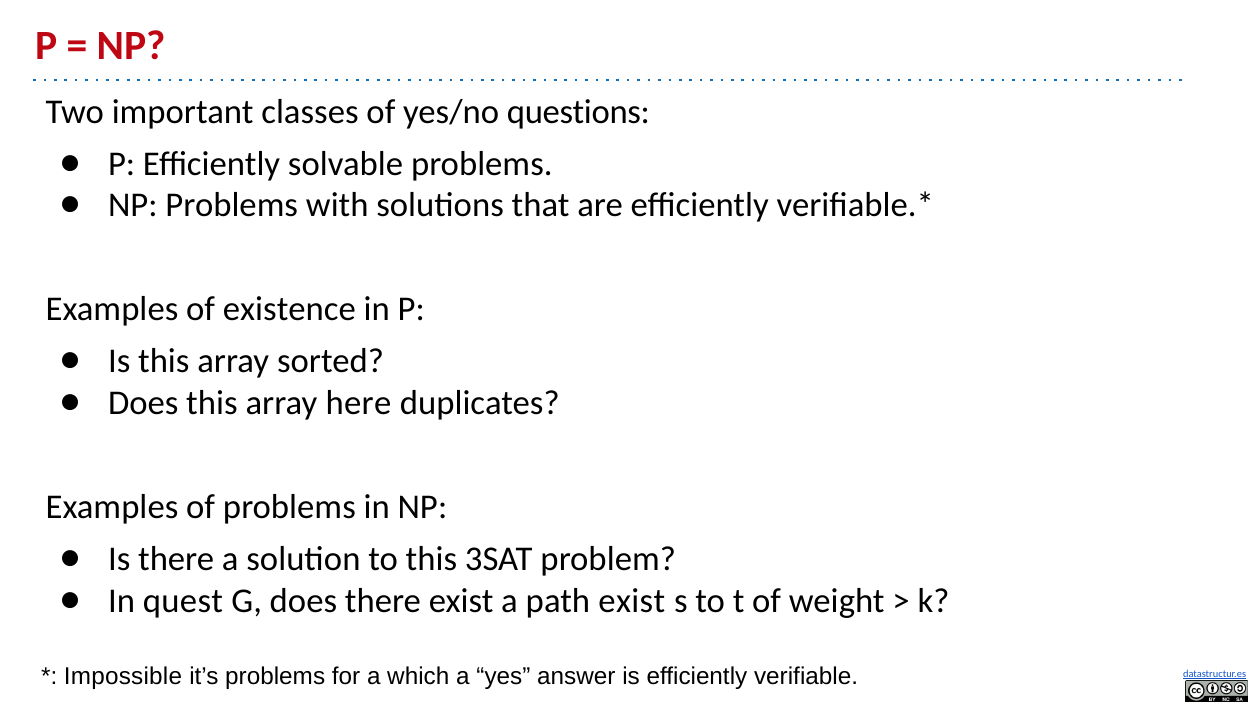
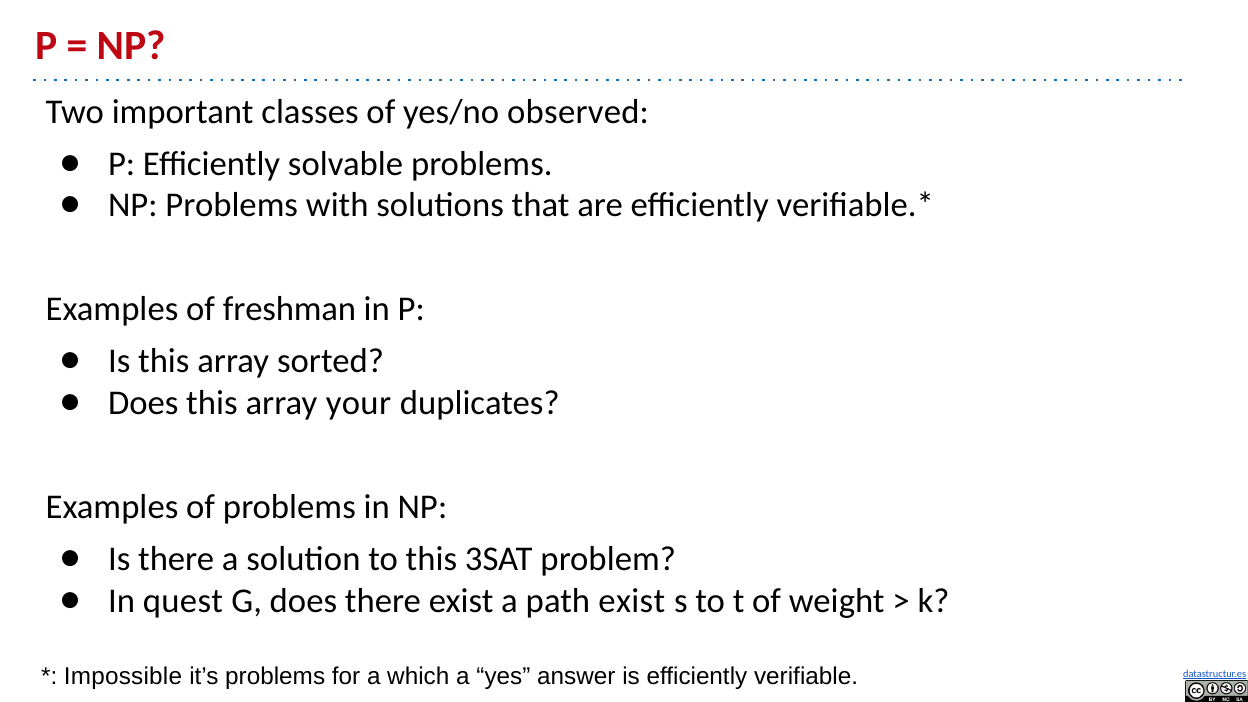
questions: questions -> observed (578, 112)
existence: existence -> freshman (289, 309)
here: here -> your (358, 403)
